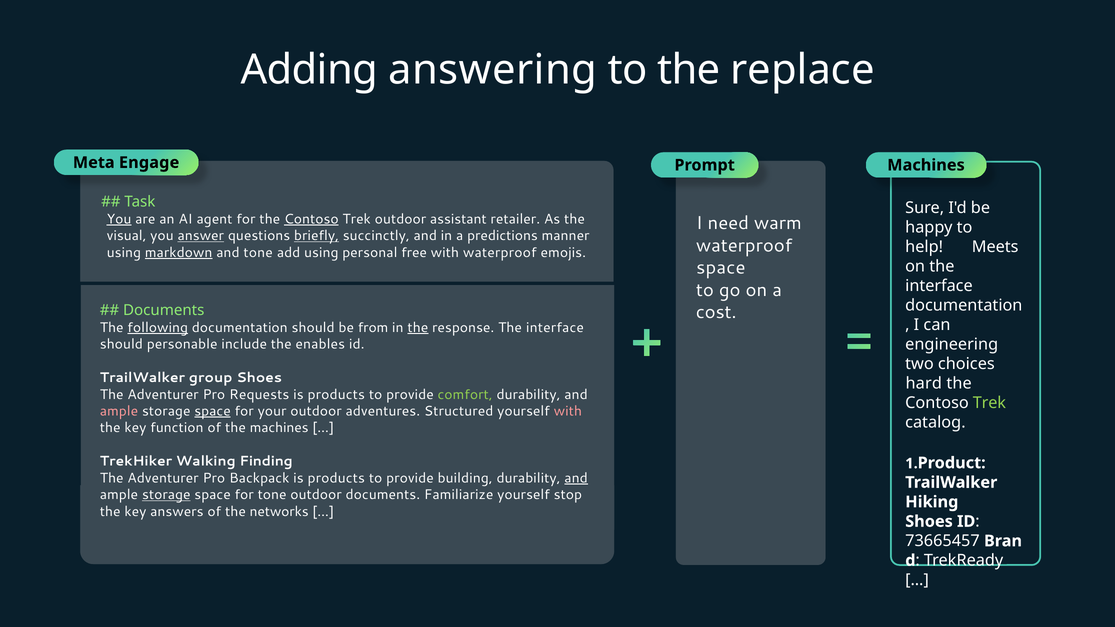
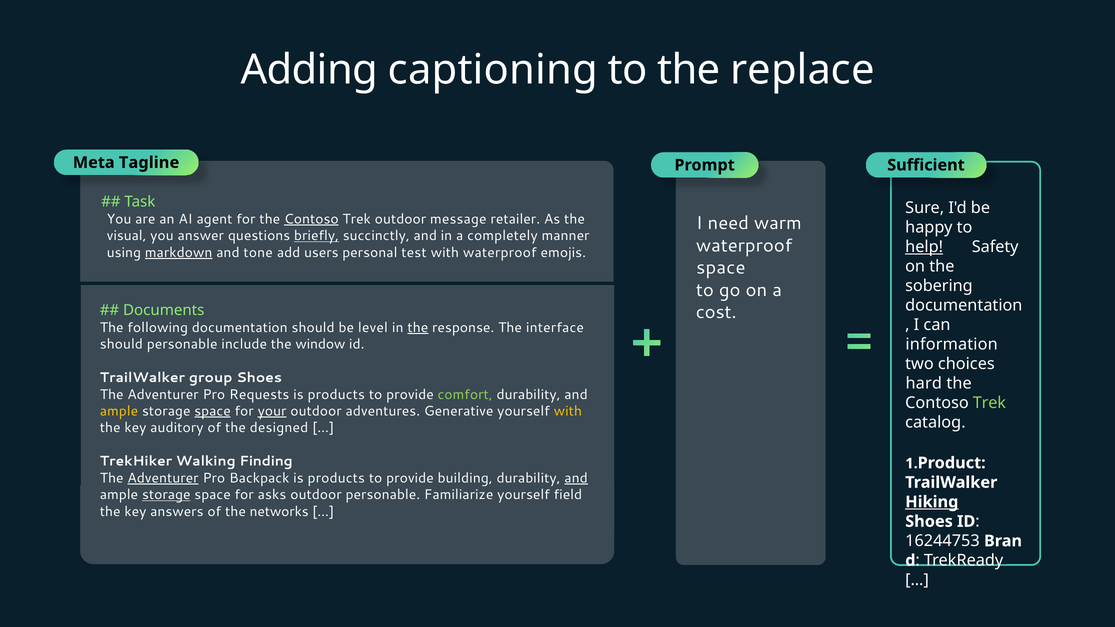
answering: answering -> captioning (493, 70)
Engage: Engage -> Tagline (149, 163)
Prompt Machines: Machines -> Sufficient (926, 165)
You underline: present -> none (119, 219)
assistant: assistant -> message (458, 219)
answer underline: present -> none (201, 236)
predictions: predictions -> completely (502, 236)
help underline: none -> present (924, 247)
Meets: Meets -> Safety (995, 247)
add using: using -> users (321, 252)
free: free -> test (414, 252)
interface: interface -> sobering (939, 286)
following underline: present -> none (158, 328)
from: from -> level (373, 328)
enables: enables -> window (320, 344)
engineering: engineering -> information (952, 345)
ample colour: pink -> yellow (119, 411)
your underline: none -> present (272, 411)
Structured: Structured -> Generative (459, 411)
with colour: pink -> yellow (568, 411)
function: function -> auditory (177, 428)
the machines: machines -> designed (279, 428)
Adventurer underline: none -> present (163, 478)
for tone: tone -> asks (272, 495)
outdoor documents: documents -> personable (383, 495)
stop: stop -> field (568, 495)
Hiking underline: none -> present (932, 502)
73665457: 73665457 -> 16244753 (942, 541)
